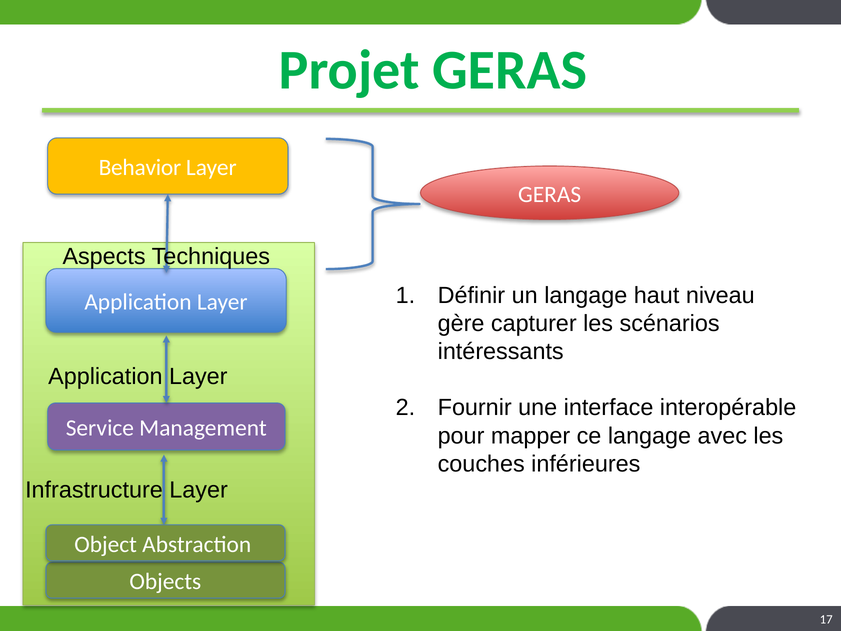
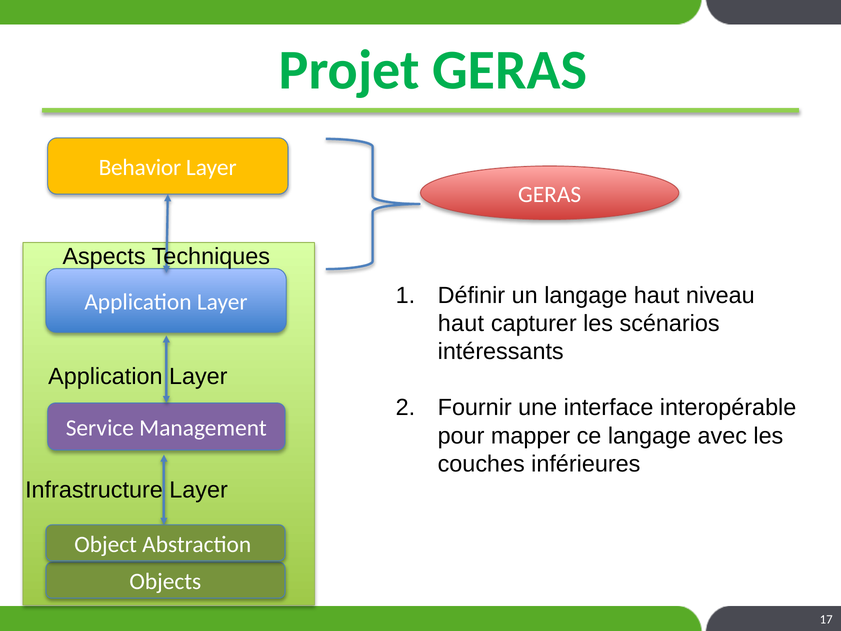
gère: gère -> haut (461, 323)
